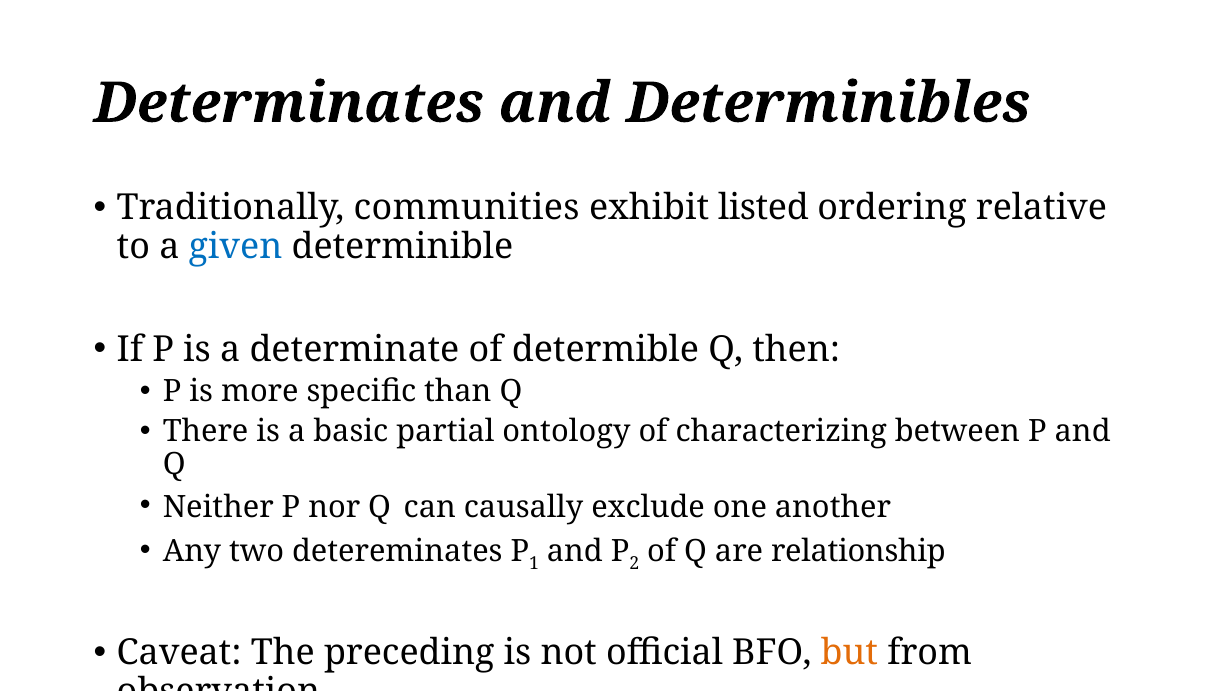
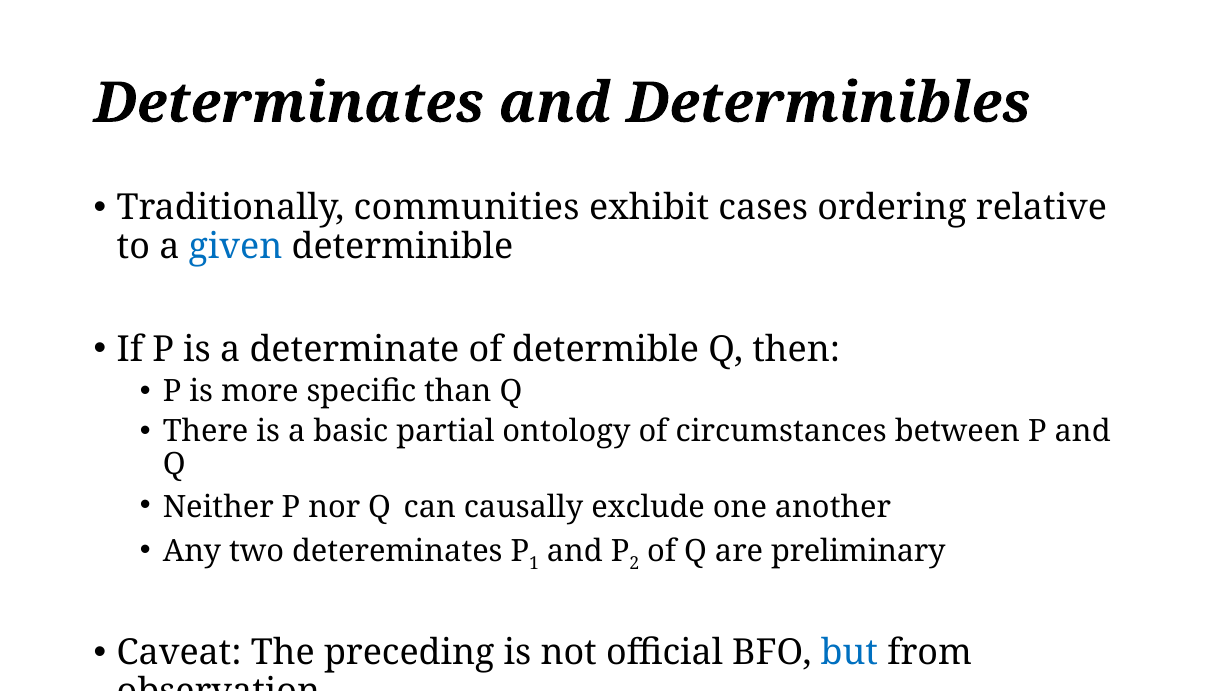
listed: listed -> cases (763, 208)
characterizing: characterizing -> circumstances (781, 431)
relationship: relationship -> preliminary (858, 552)
but colour: orange -> blue (849, 653)
